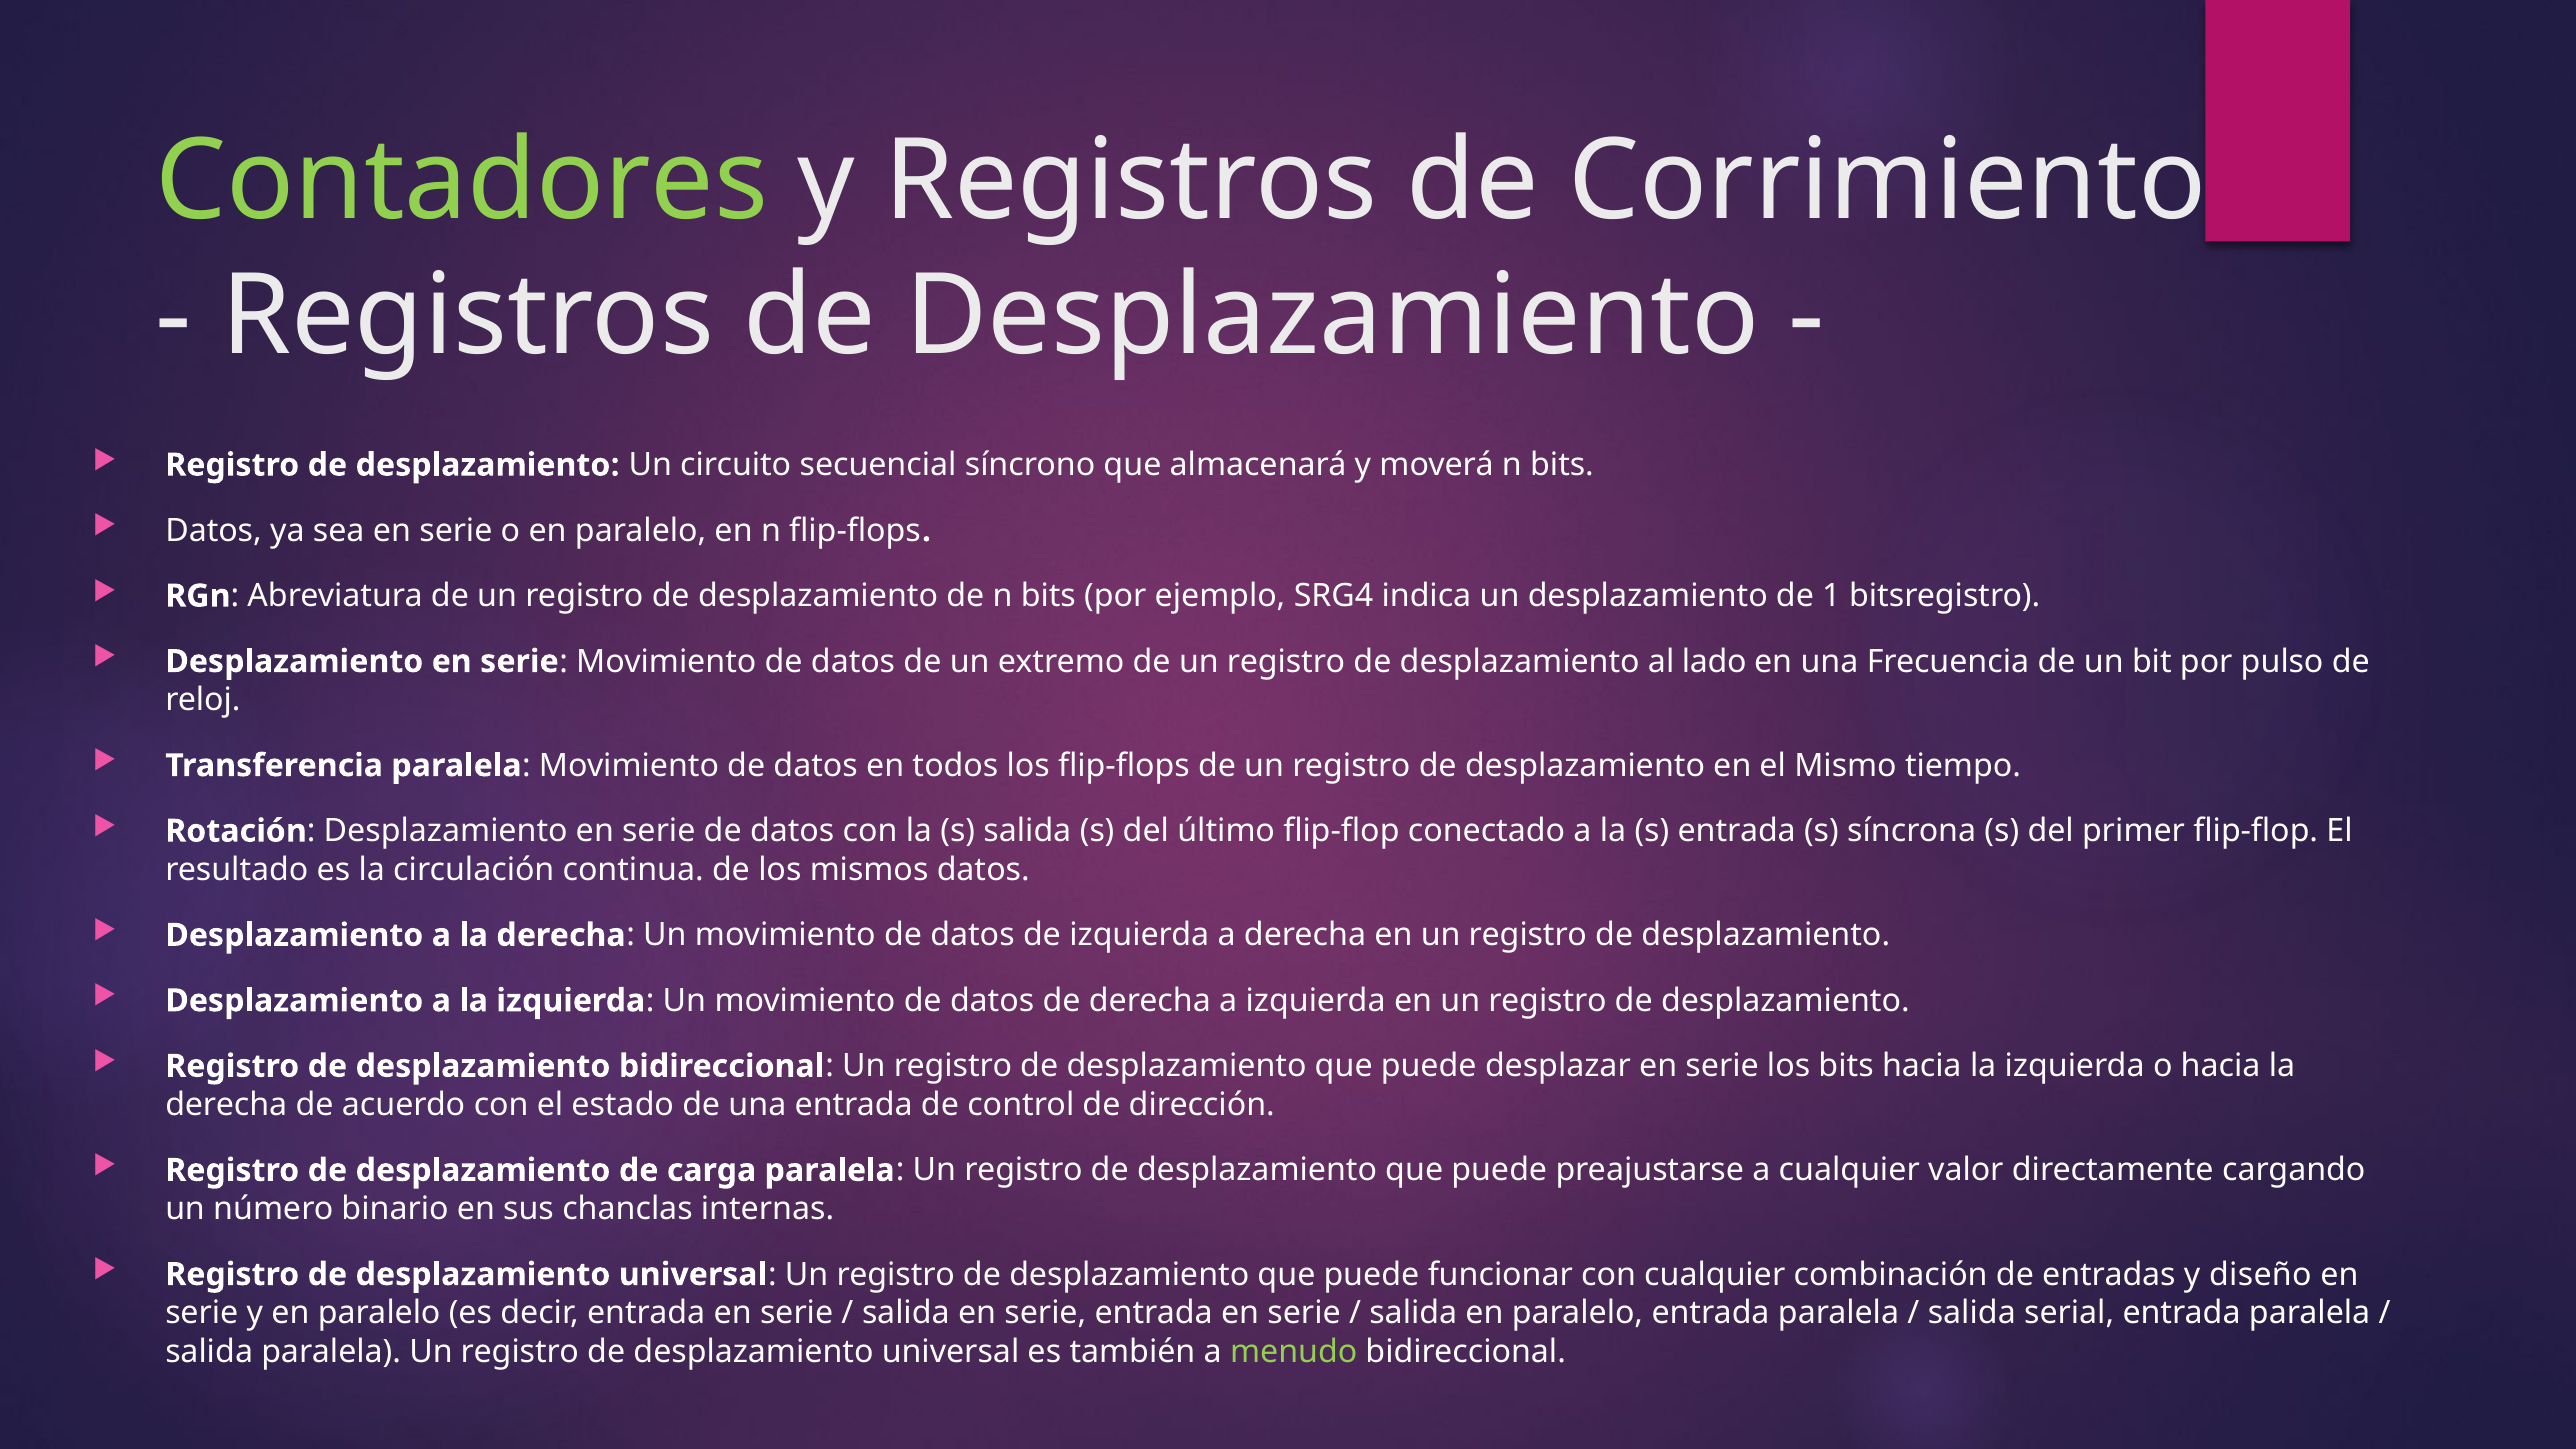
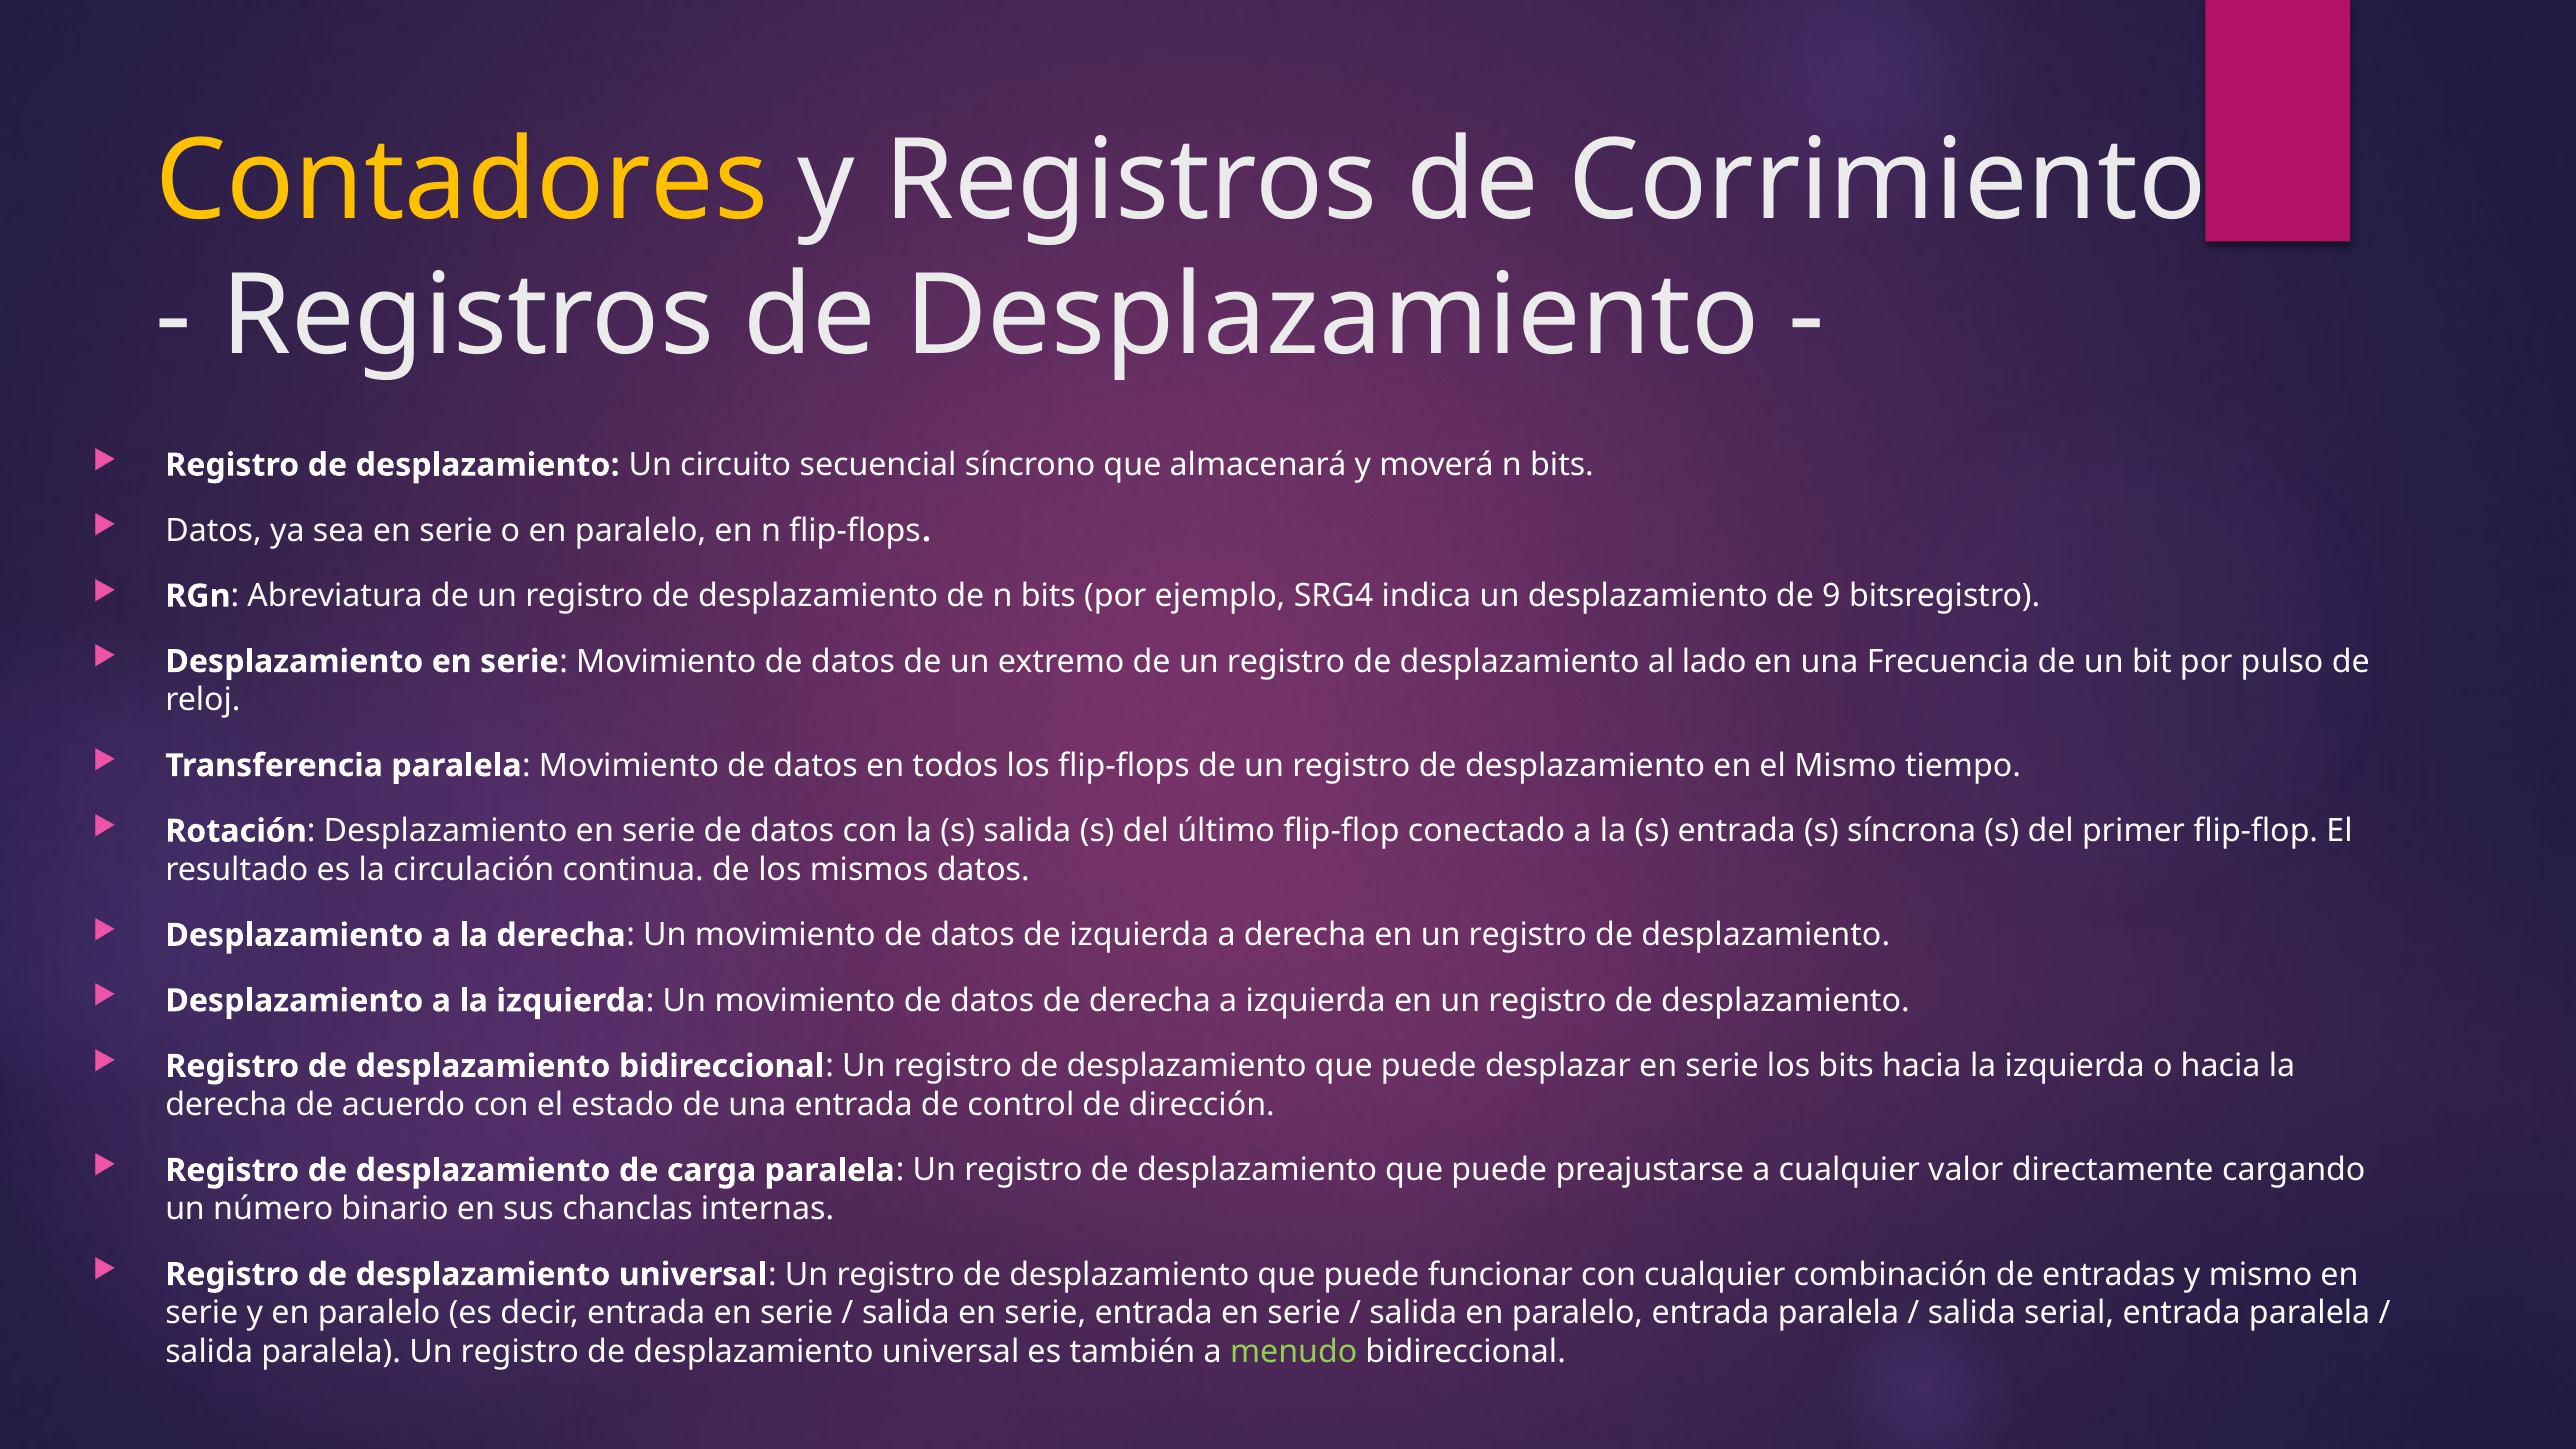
Contadores colour: light green -> yellow (462, 181)
1: 1 -> 9 (1831, 596)
y diseño: diseño -> mismo (2260, 1274)
